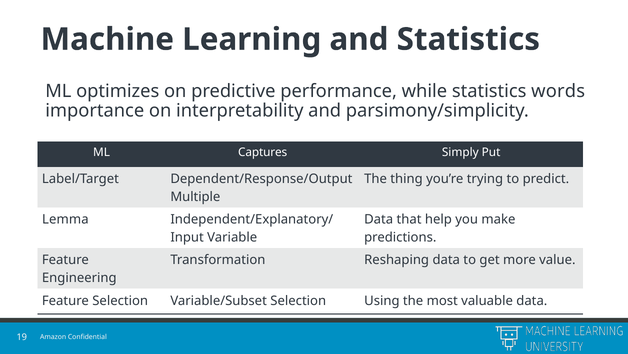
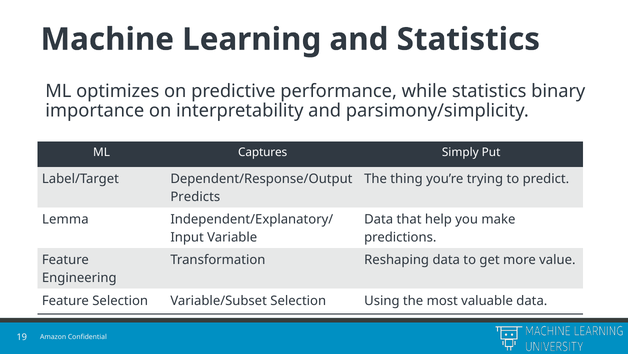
words: words -> binary (558, 91)
Multiple: Multiple -> Predicts (195, 197)
